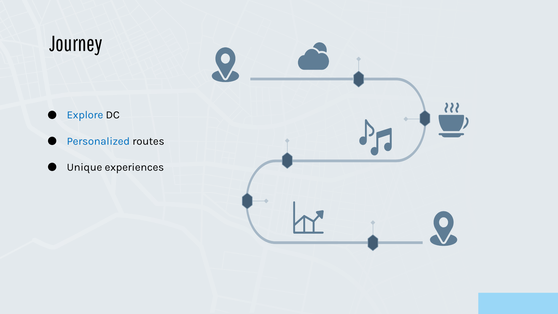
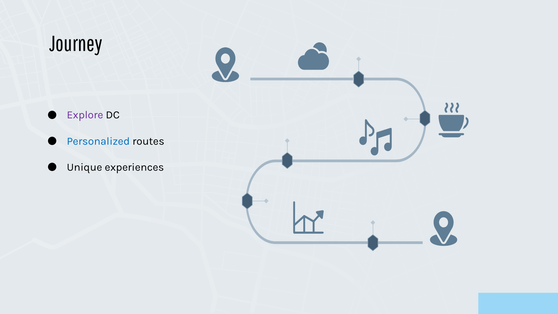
Explore colour: blue -> purple (85, 115)
